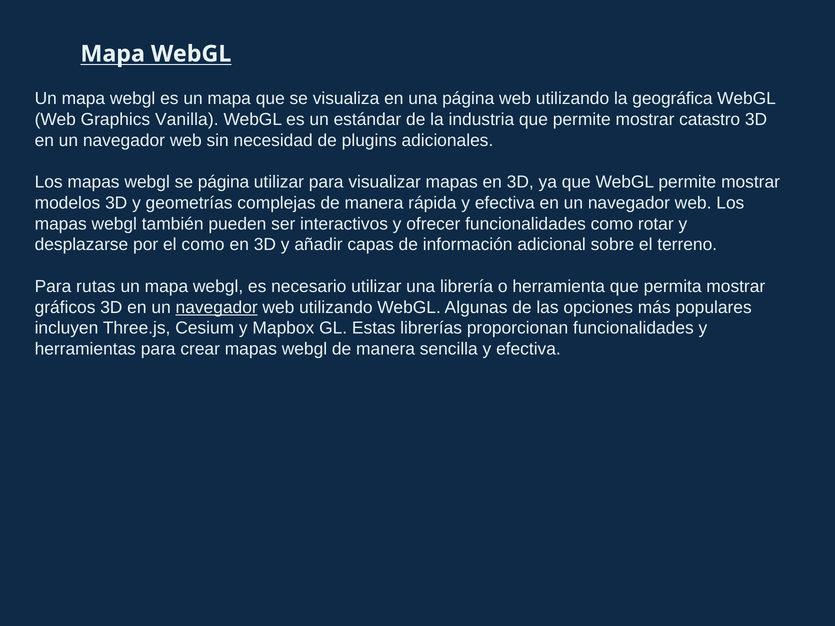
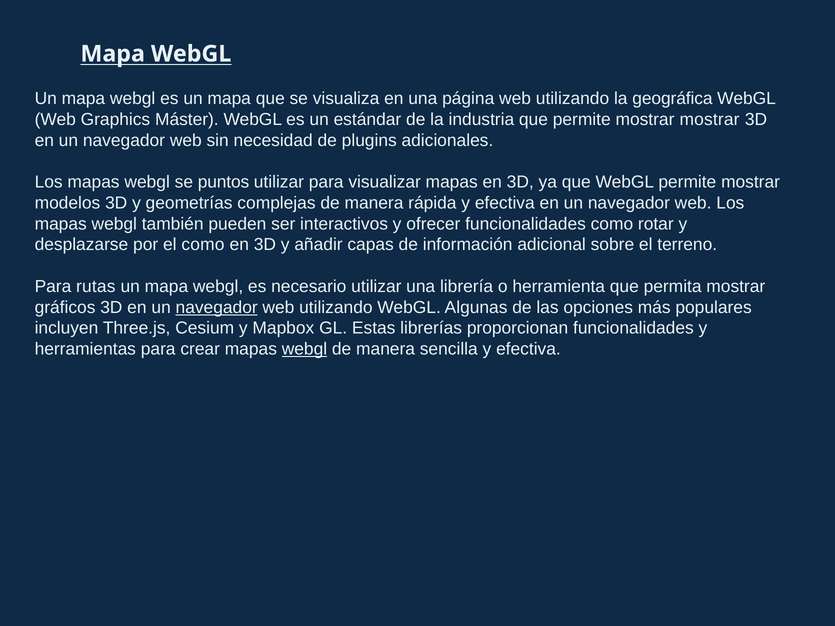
Vanilla: Vanilla -> Máster (187, 120)
mostrar catastro: catastro -> mostrar (710, 120)
se página: página -> puntos (224, 182)
webgl underline: none -> present (304, 349)
